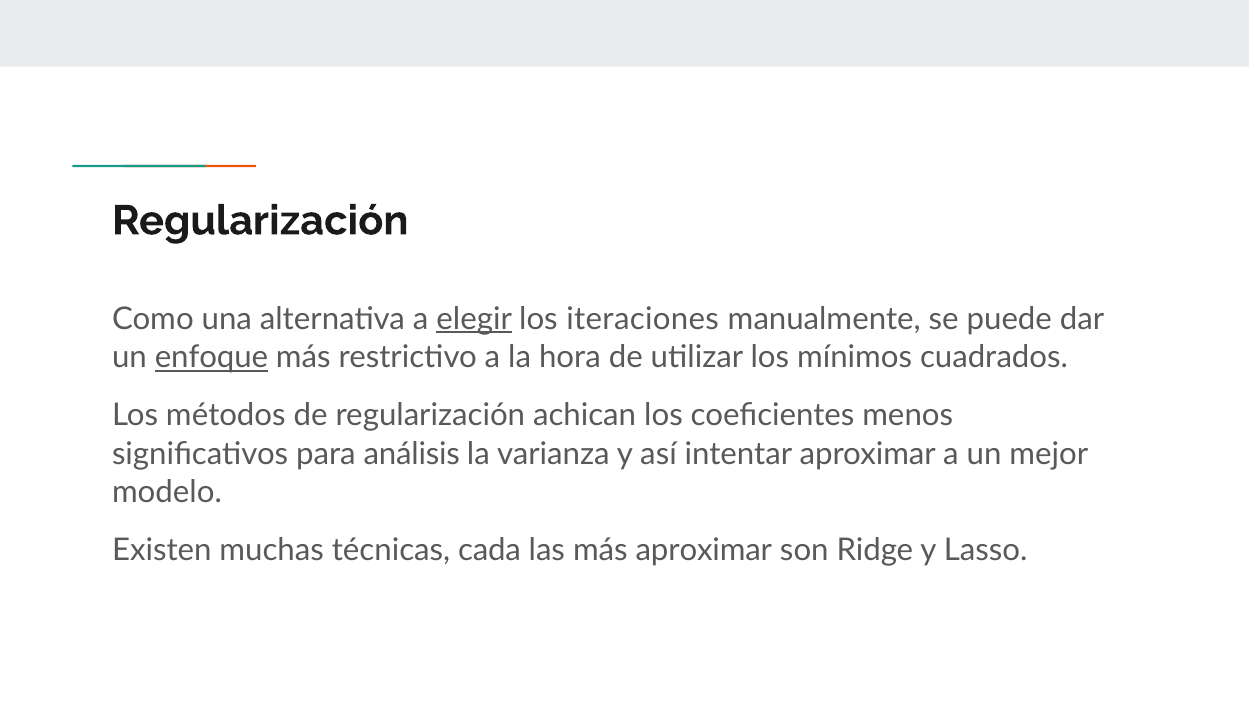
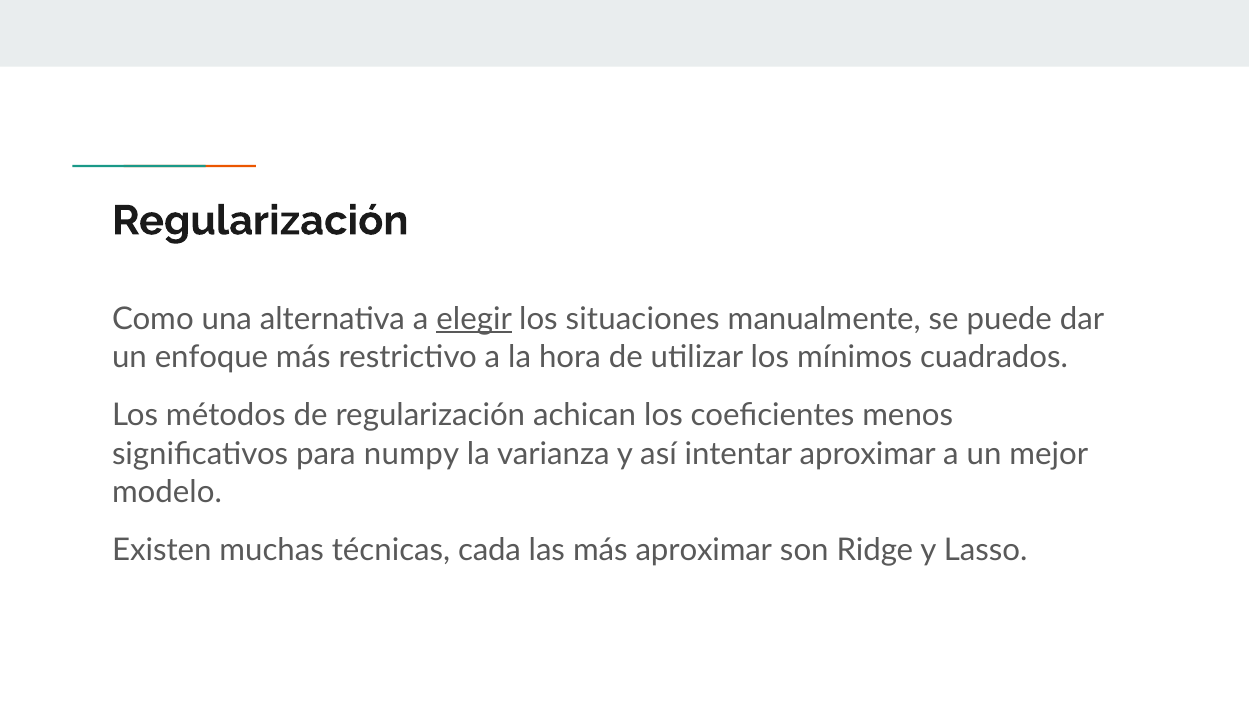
iteraciones: iteraciones -> situaciones (643, 319)
enfoque underline: present -> none (211, 357)
análisis: análisis -> numpy (411, 454)
